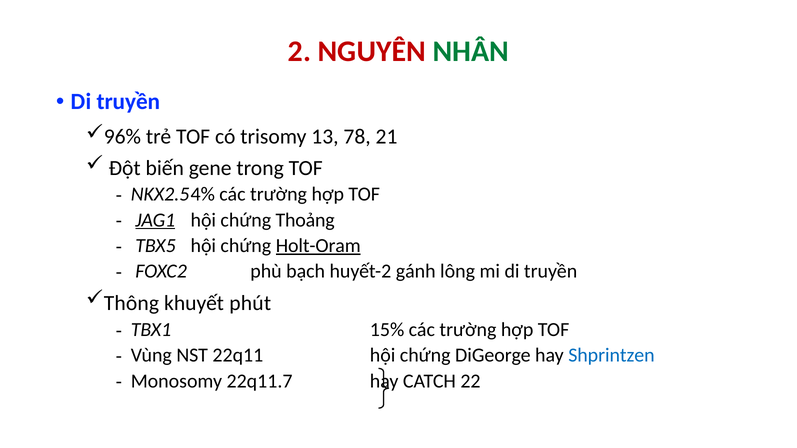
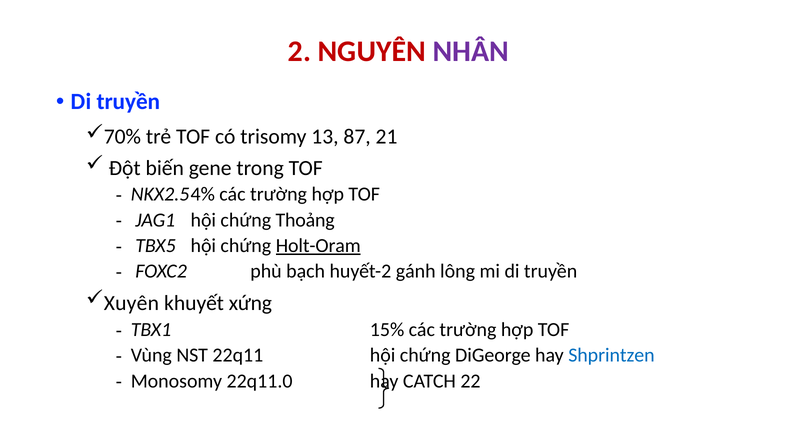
NHÂN colour: green -> purple (471, 51)
96%: 96% -> 70% (122, 137)
78: 78 -> 87 (357, 137)
JAG1 underline: present -> none (155, 220)
Thông: Thông -> Xuyên (131, 303)
phút: phút -> xứng (250, 303)
22q11.7: 22q11.7 -> 22q11.0 (260, 381)
